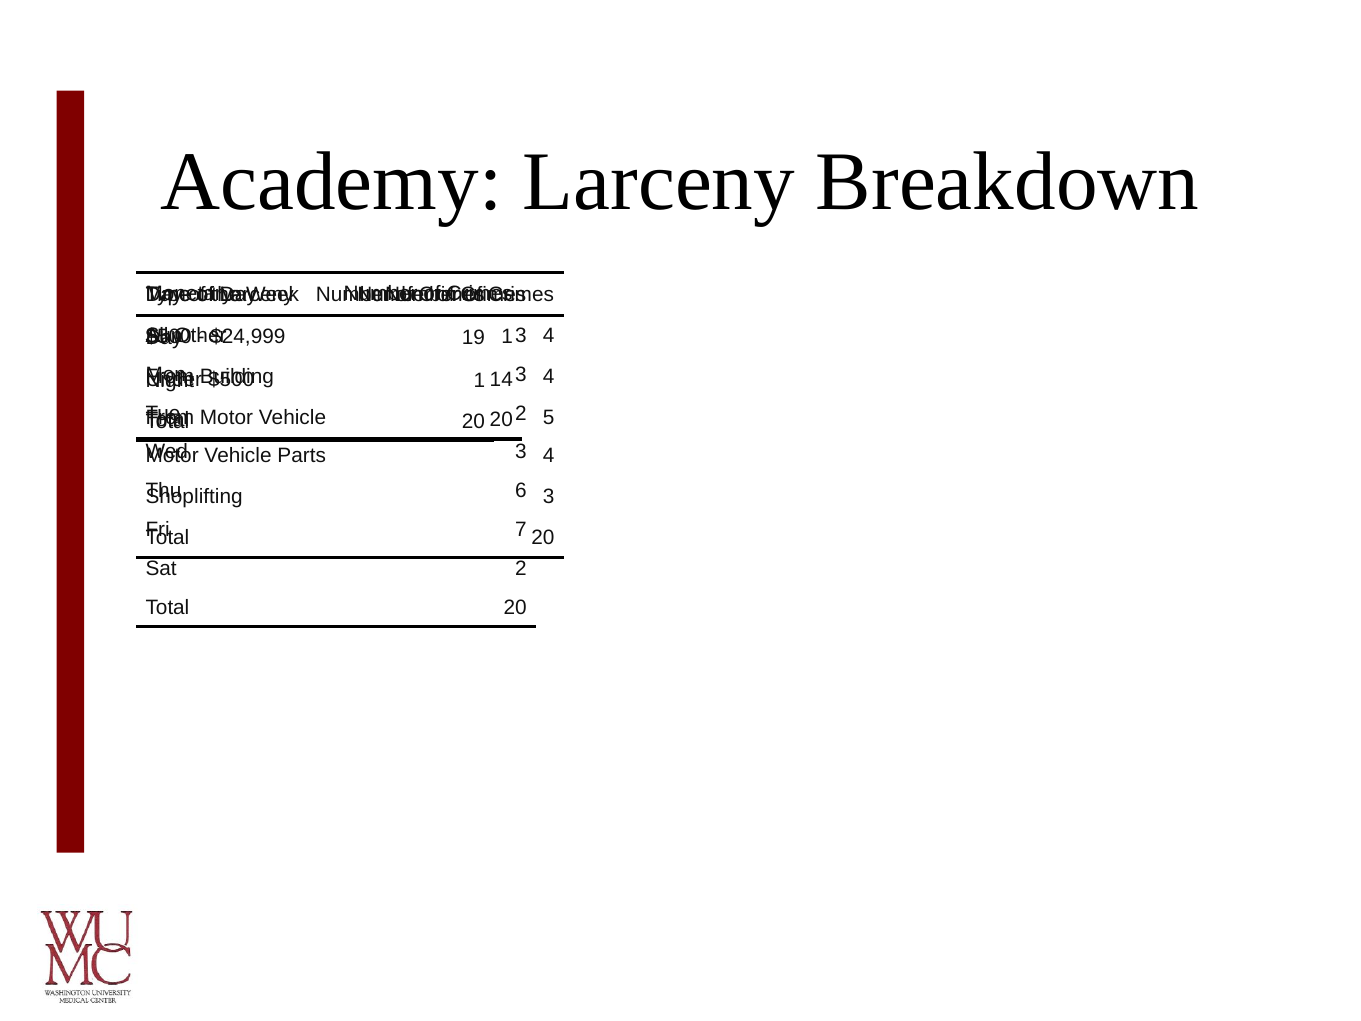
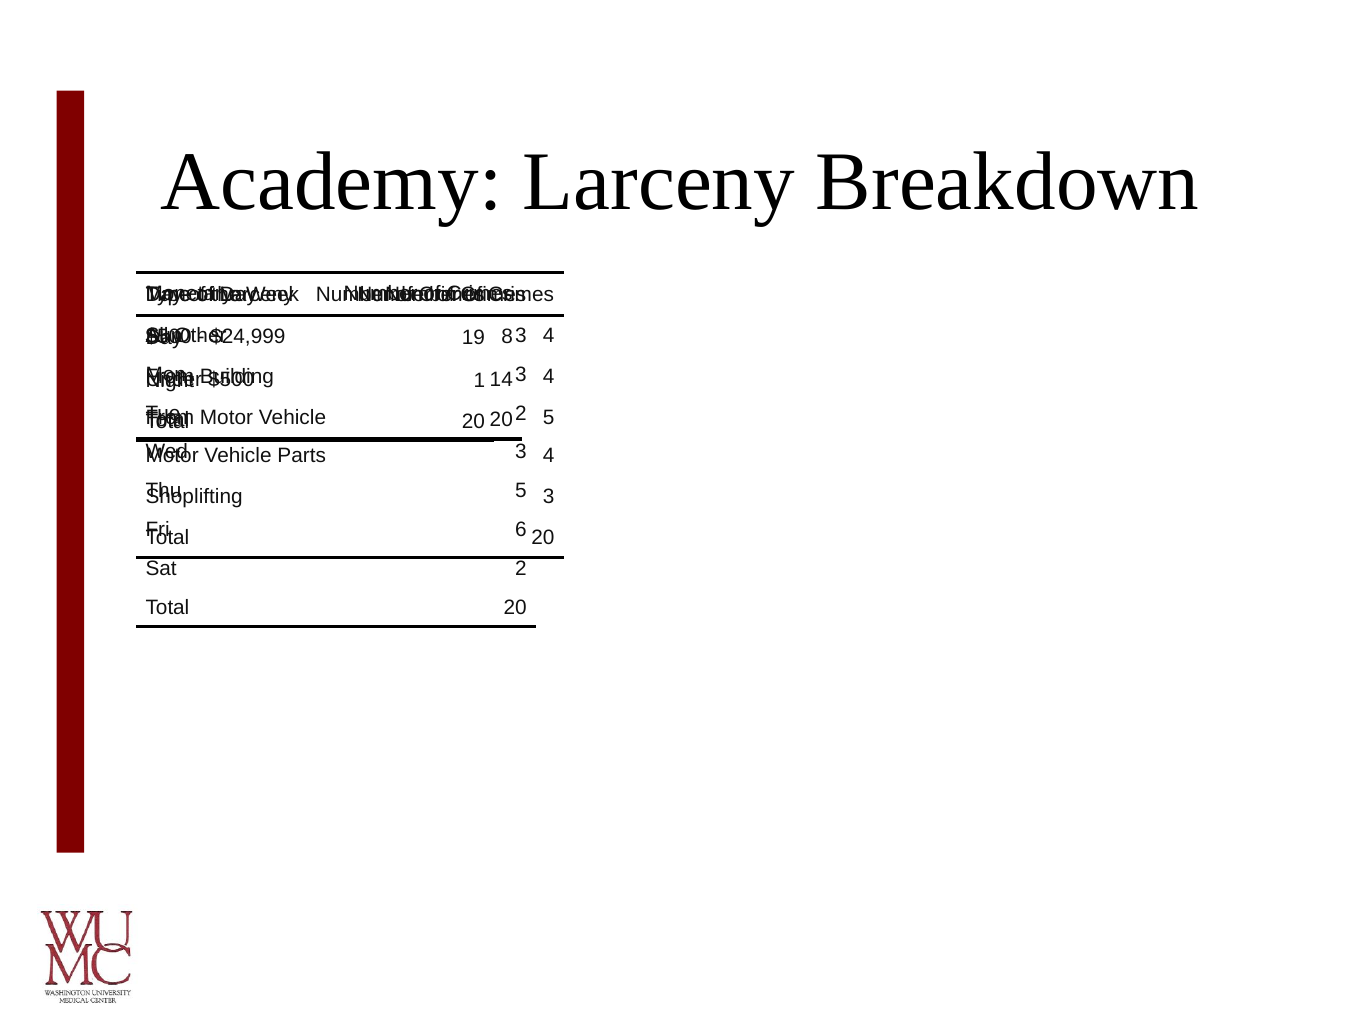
$24,999 1: 1 -> 8 (507, 337)
6: 6 -> 5 (521, 491)
7: 7 -> 6 (521, 530)
